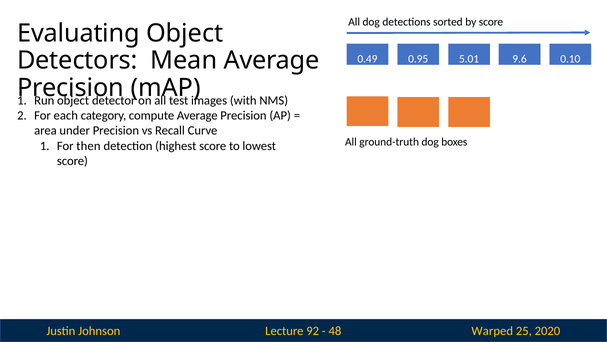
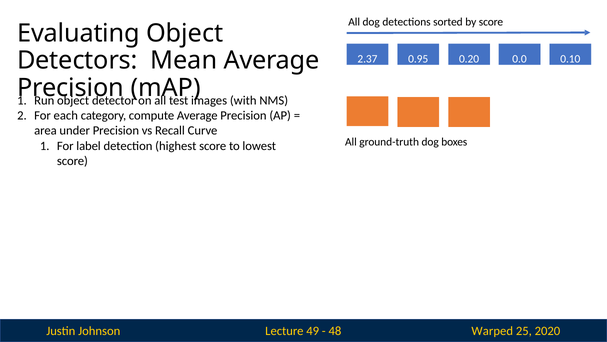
0.49: 0.49 -> 2.37 (367, 59)
5.01: 5.01 -> 0.20 (469, 59)
9.6: 9.6 -> 0.0 (519, 59)
then: then -> label (89, 146)
92: 92 -> 49 (313, 330)
